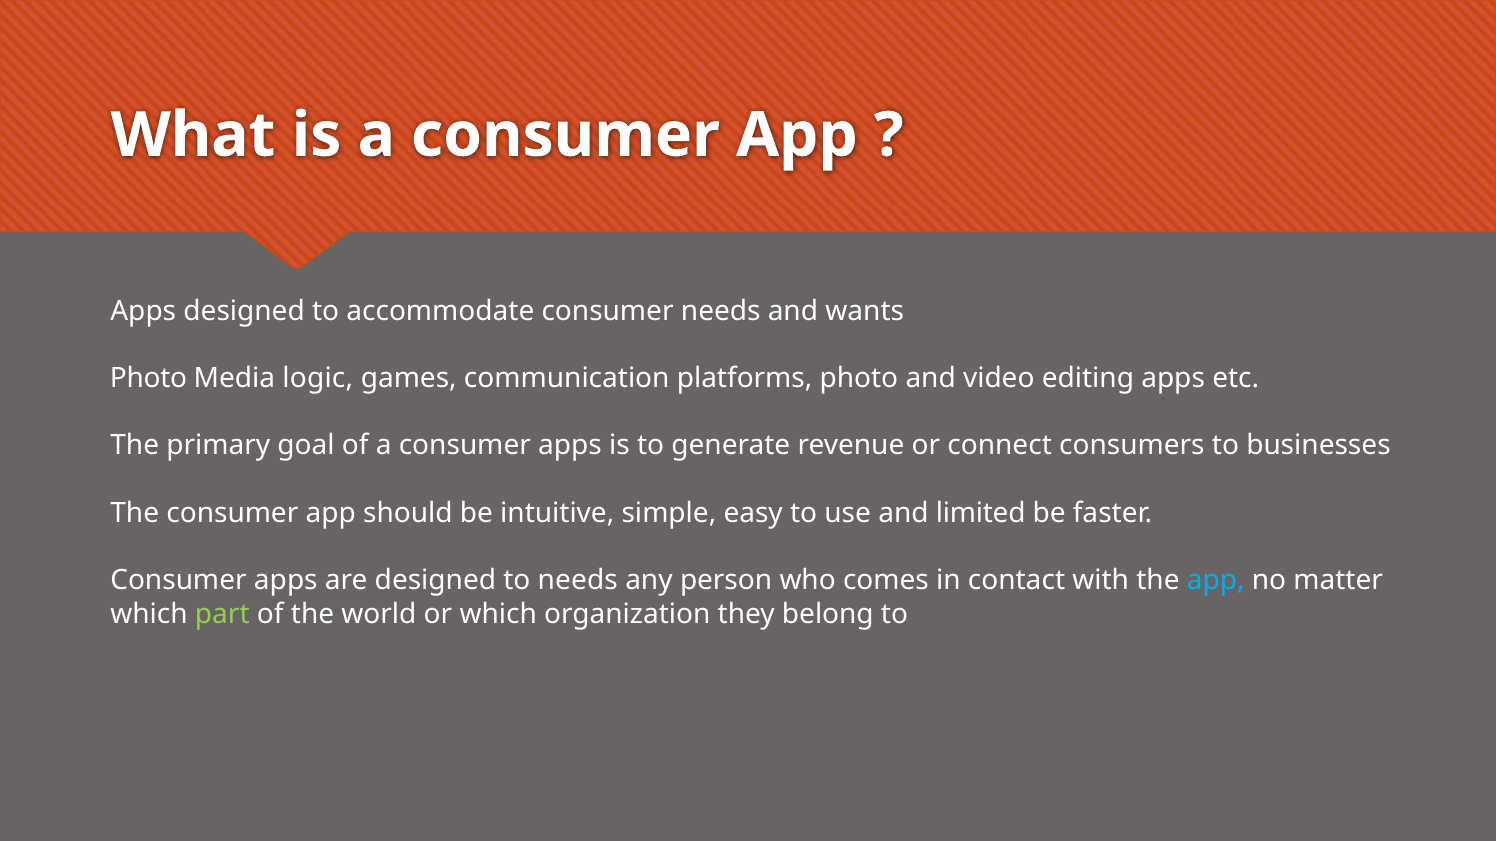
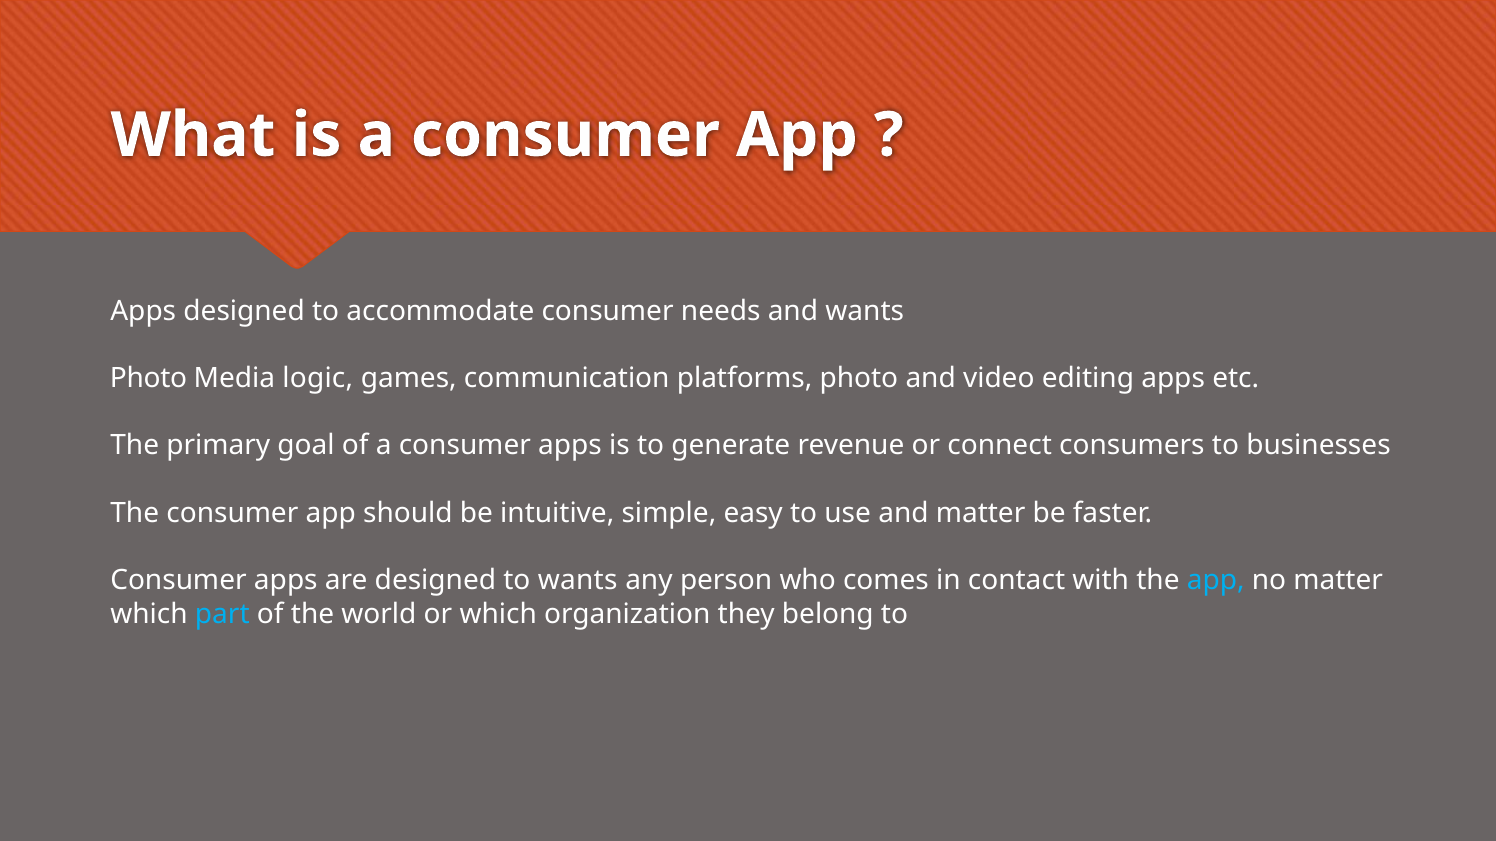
and limited: limited -> matter (981, 513)
to needs: needs -> wants (578, 581)
part colour: light green -> light blue (222, 614)
